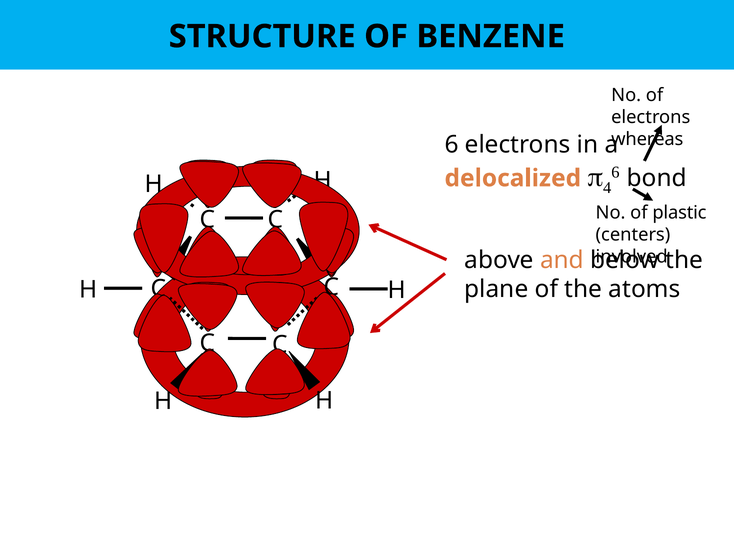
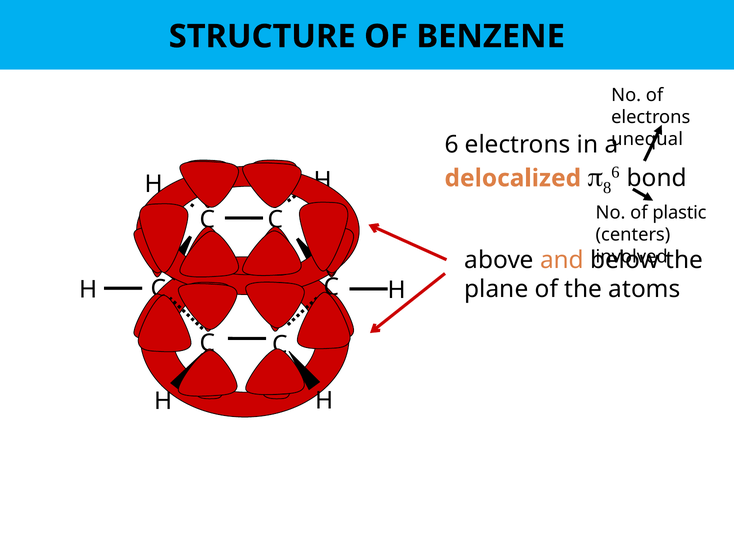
whereas: whereas -> unequal (647, 139)
4: 4 -> 8 (607, 188)
